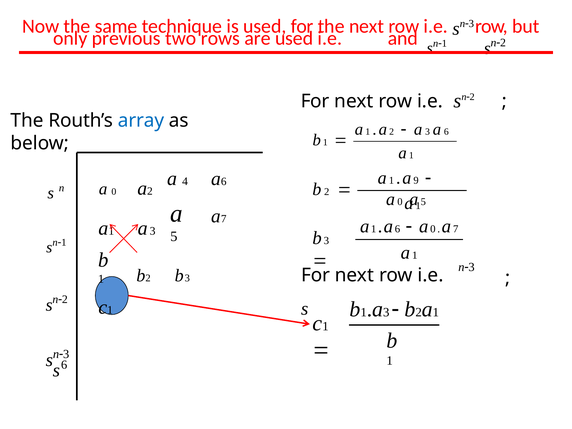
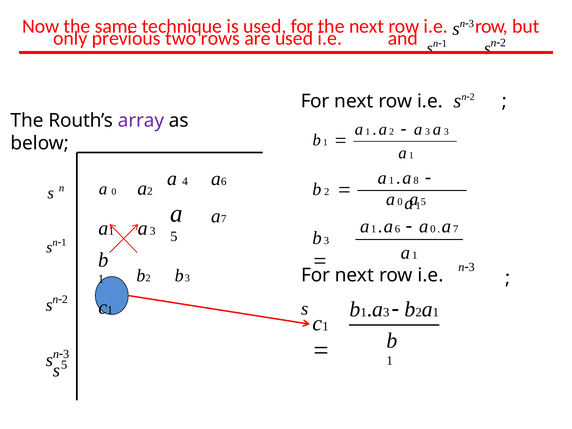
array colour: blue -> purple (141, 120)
6: 6 -> 3 (446, 132)
9: 9 -> 8 (416, 180)
s 6: 6 -> 5 (64, 365)
